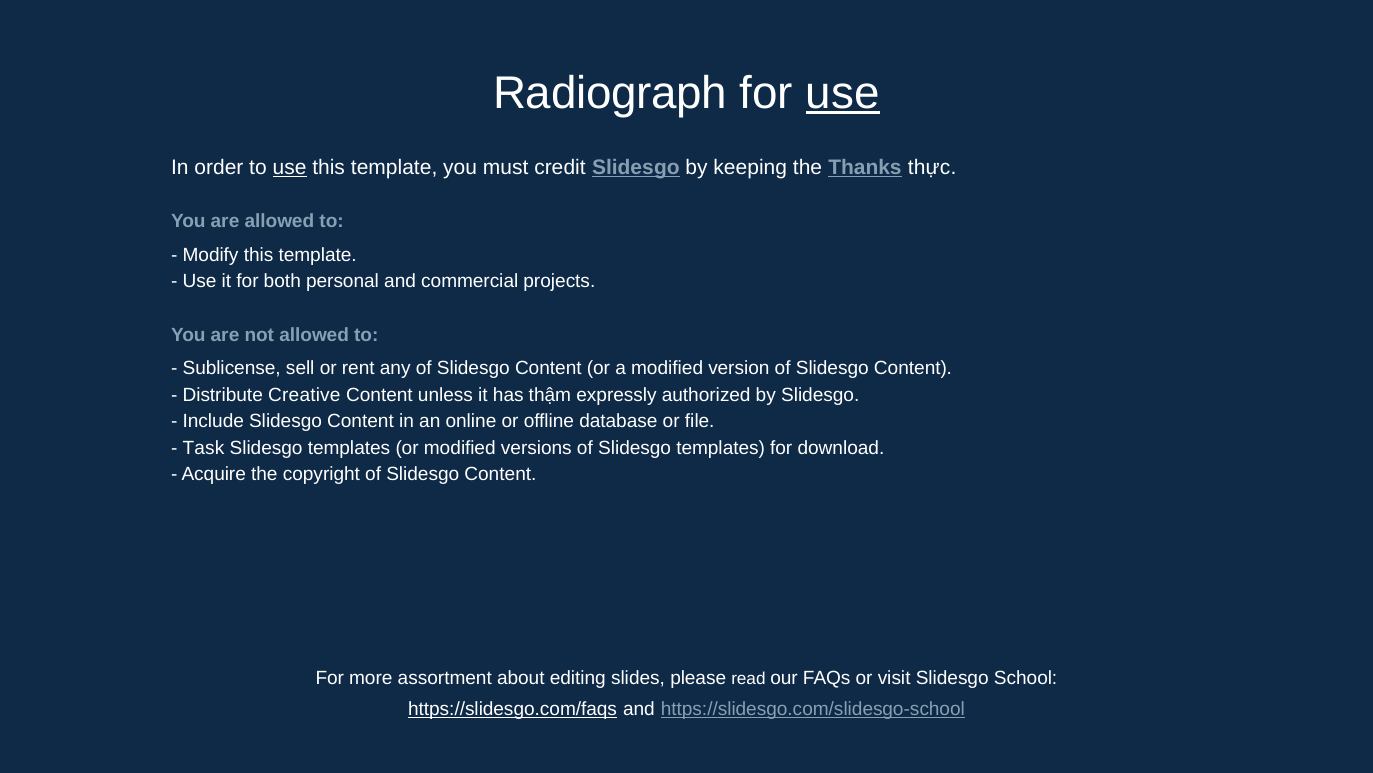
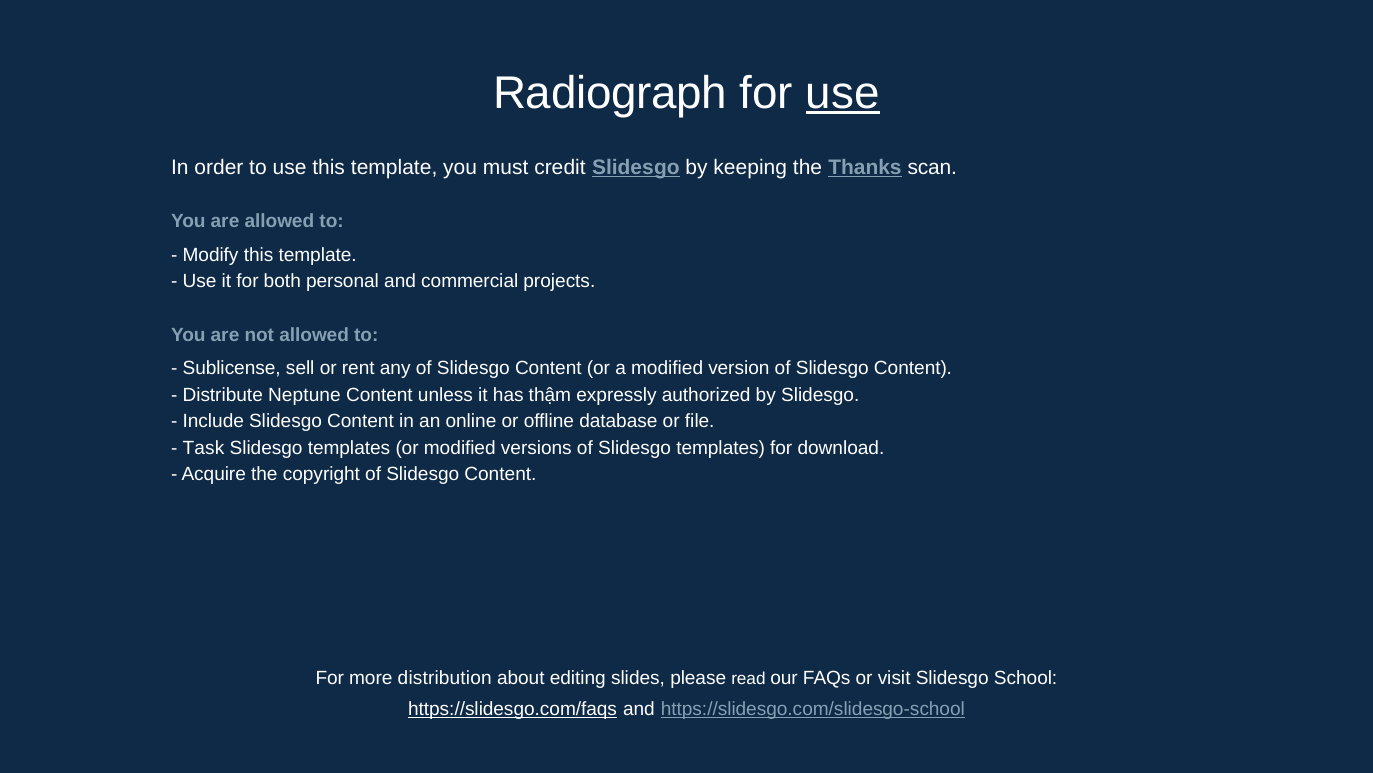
use underline: present -> none (290, 167)
thực: thực -> scan (932, 167)
Creative: Creative -> Neptune (304, 395)
assortment: assortment -> distribution (445, 678)
